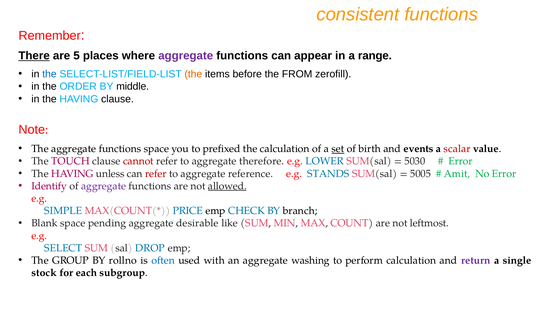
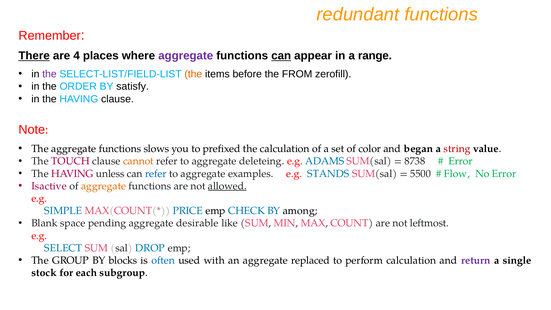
consistent: consistent -> redundant (358, 14)
5: 5 -> 4 (77, 56)
can underline: none -> present (281, 56)
the colour: blue -> purple (49, 74)
middle: middle -> satisfy (133, 87)
functions space: space -> slows (156, 149)
set underline: present -> none (338, 149)
birth: birth -> color (370, 149)
events: events -> began (419, 149)
scalar: scalar -> string (457, 149)
cannot colour: red -> orange (138, 161)
therefore: therefore -> deleteing (262, 161)
LOWER: LOWER -> ADAMS (325, 161)
5030: 5030 -> 8738 (415, 161)
refer colour: red -> blue (156, 174)
reference: reference -> examples (251, 174)
5005: 5005 -> 5500 (421, 174)
Amit: Amit -> Flow (457, 174)
Identify: Identify -> Isactive (49, 186)
aggregate colour: purple -> orange (104, 186)
branch: branch -> among (300, 211)
rollno: rollno -> blocks (123, 260)
washing: washing -> replaced (311, 260)
